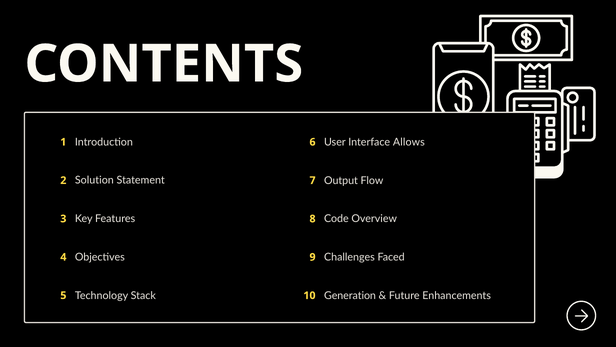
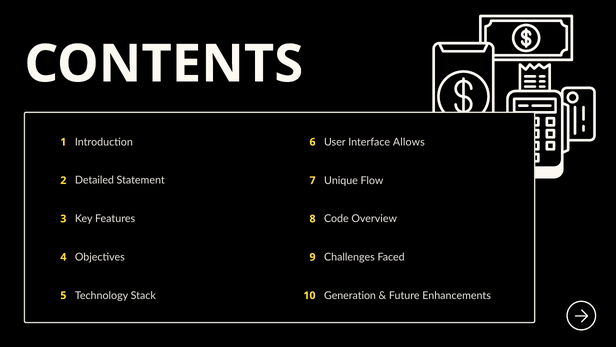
Solution: Solution -> Detailed (94, 180)
Output: Output -> Unique (341, 180)
